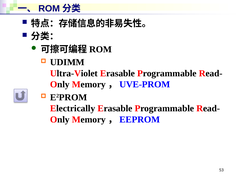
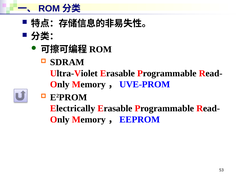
UDIMM: UDIMM -> SDRAM (67, 62)
